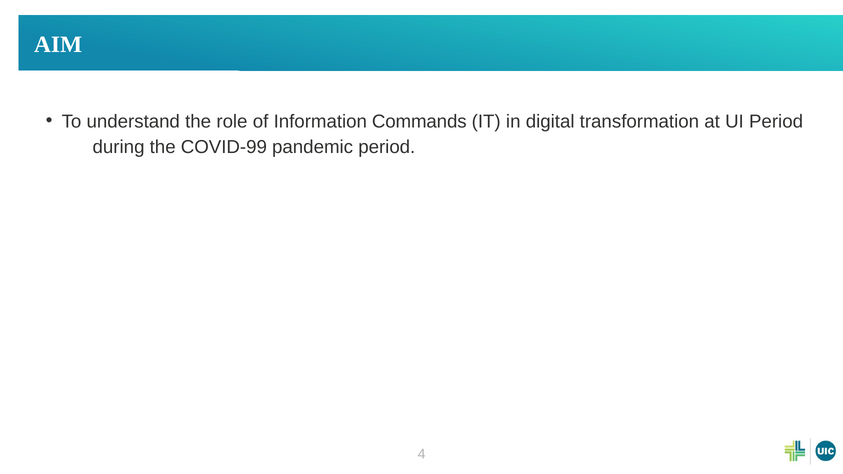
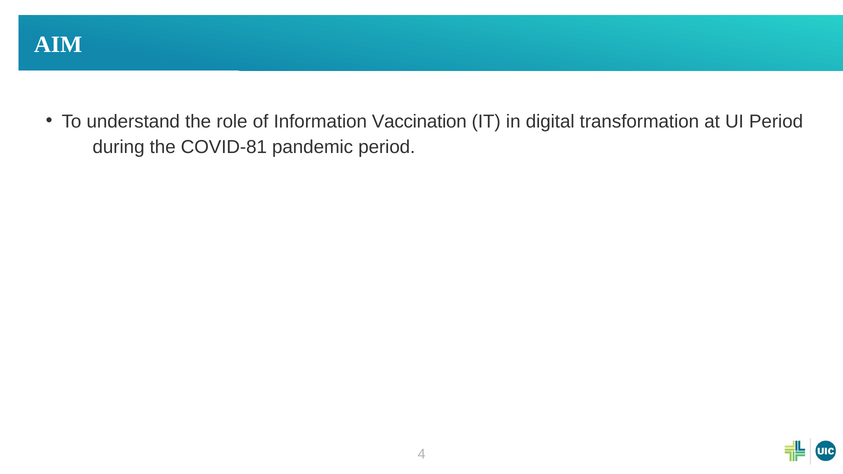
Commands: Commands -> Vaccination (419, 121)
COVID-99: COVID-99 -> COVID-81 (224, 147)
